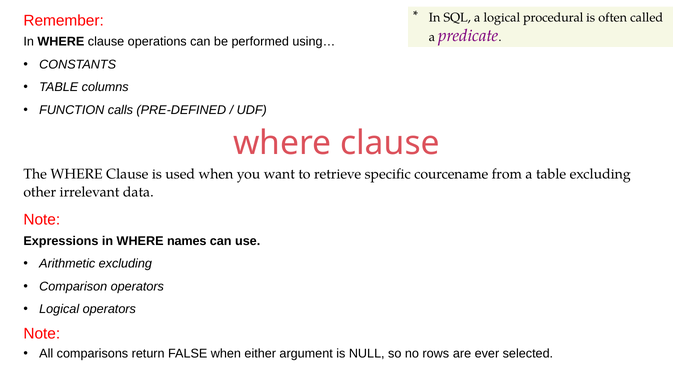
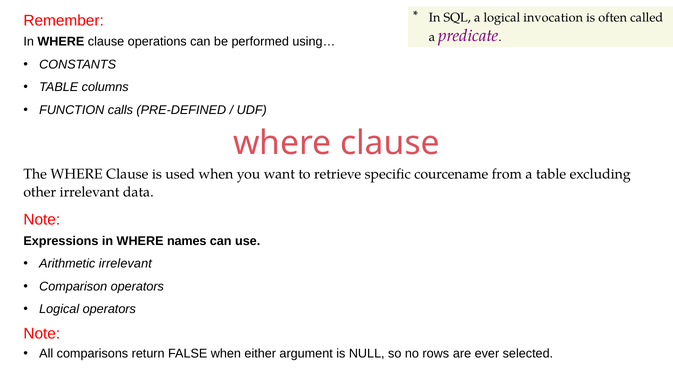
procedural: procedural -> invocation (553, 18)
Arithmetic excluding: excluding -> irrelevant (125, 263)
